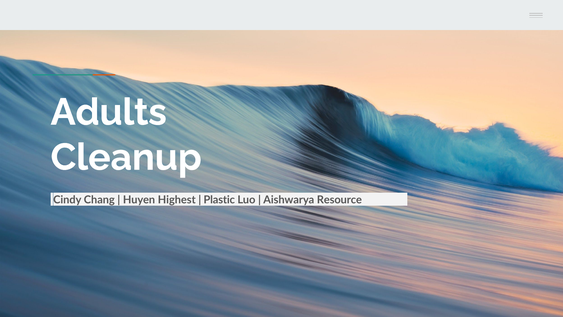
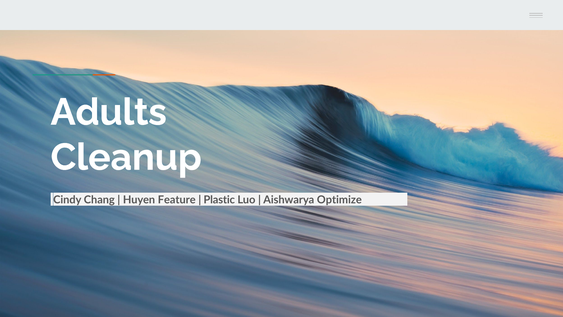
Highest: Highest -> Feature (177, 200)
Resource: Resource -> Optimize (339, 200)
